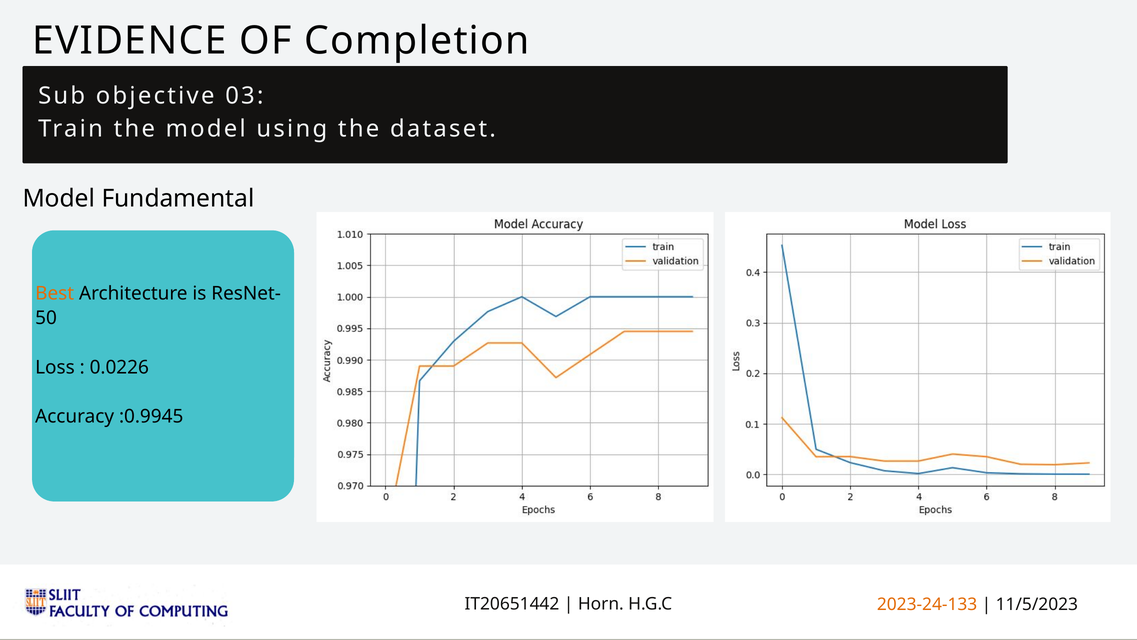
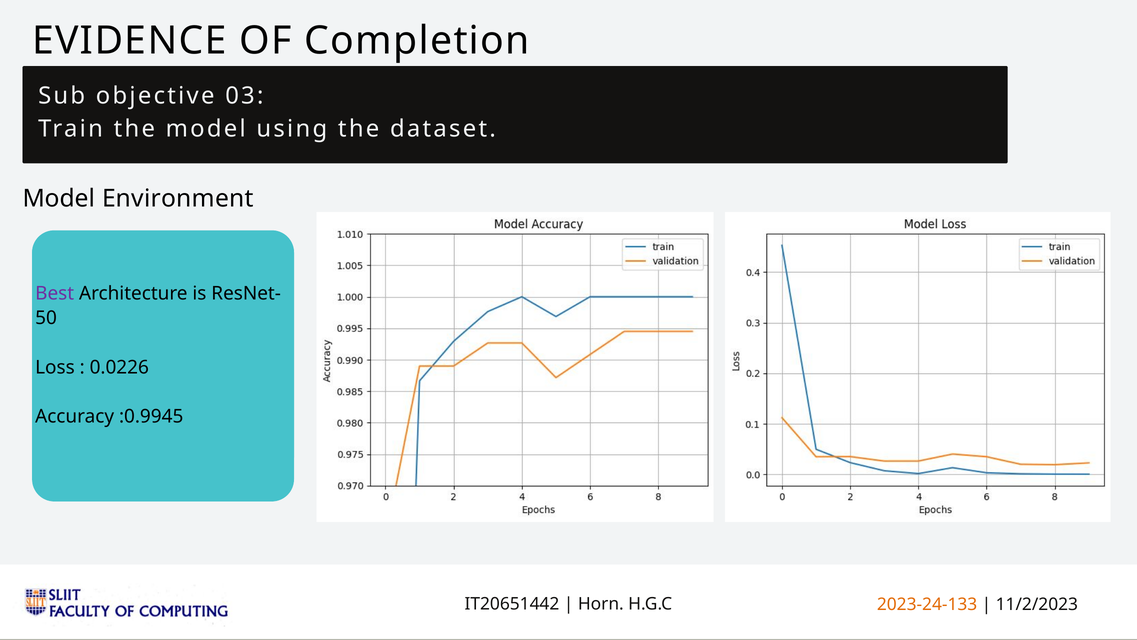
Fundamental: Fundamental -> Environment (178, 198)
Best colour: orange -> purple (55, 293)
11/5/2023: 11/5/2023 -> 11/2/2023 (1037, 604)
